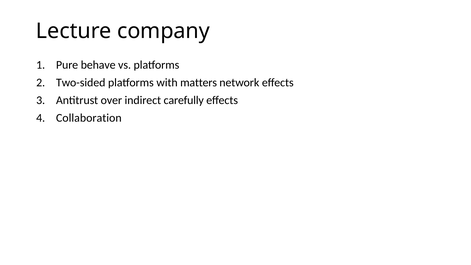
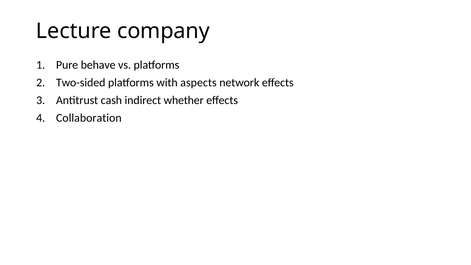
matters: matters -> aspects (198, 83)
over: over -> cash (111, 100)
carefully: carefully -> whether (184, 100)
